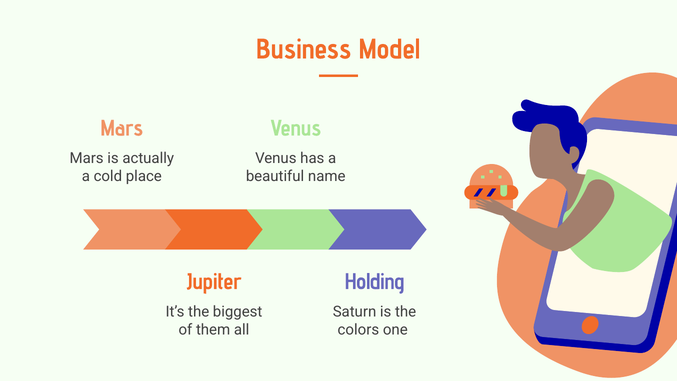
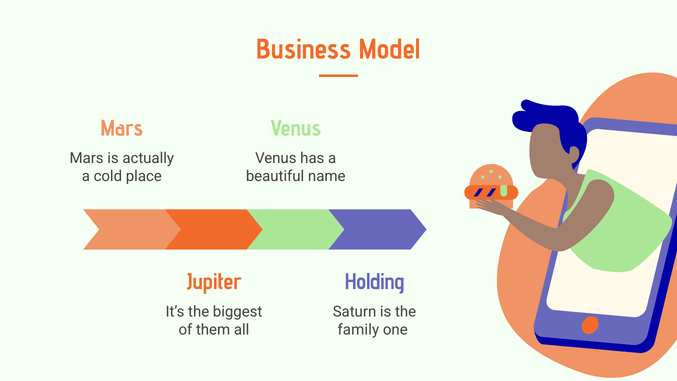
colors: colors -> family (358, 330)
